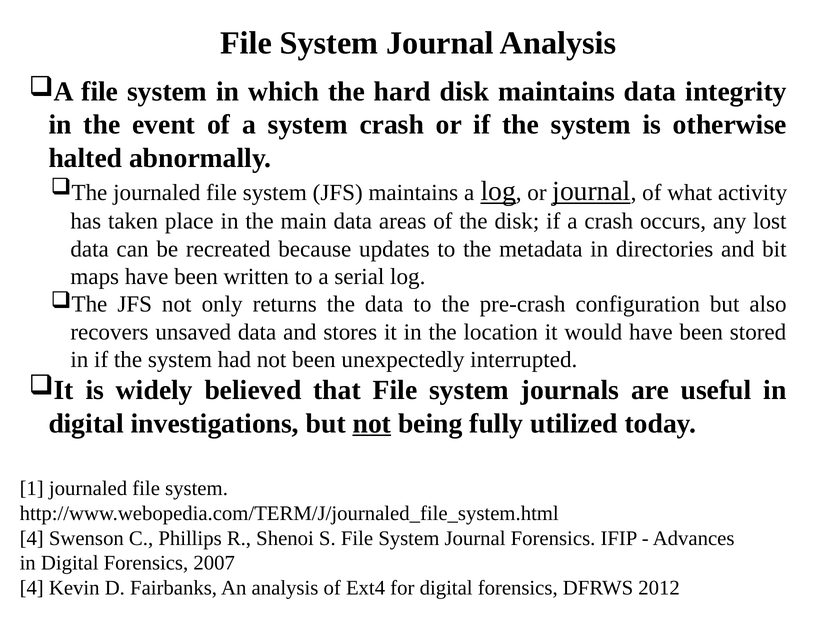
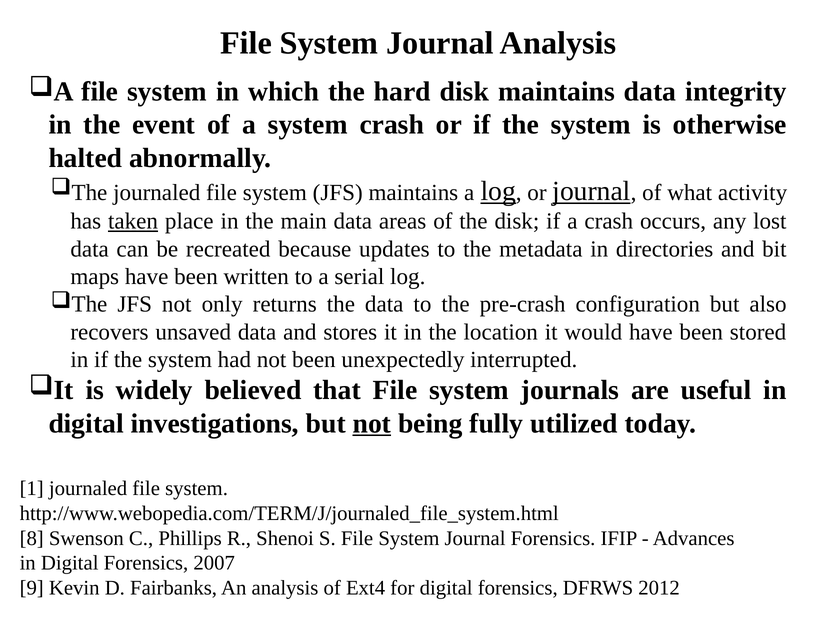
taken underline: none -> present (133, 221)
4: 4 -> 8 (32, 539)
4: 4 -> 9 (32, 588)
